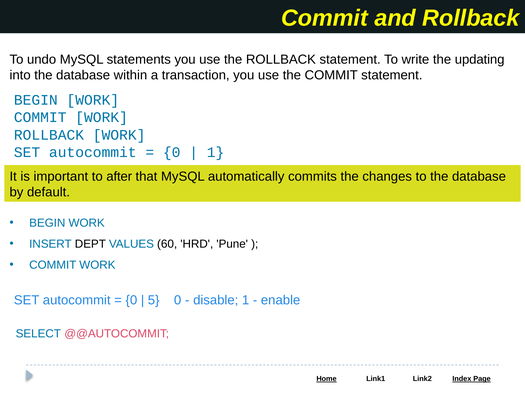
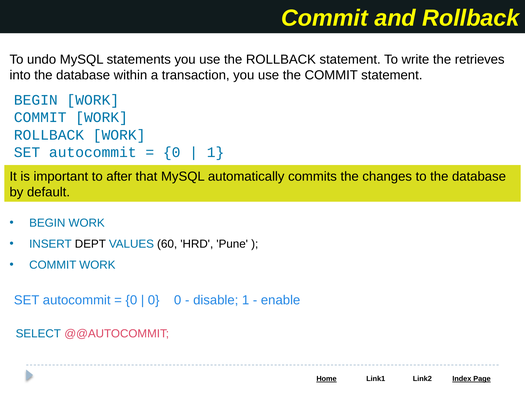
updating: updating -> retrieves (480, 59)
5: 5 -> 0 (154, 300)
